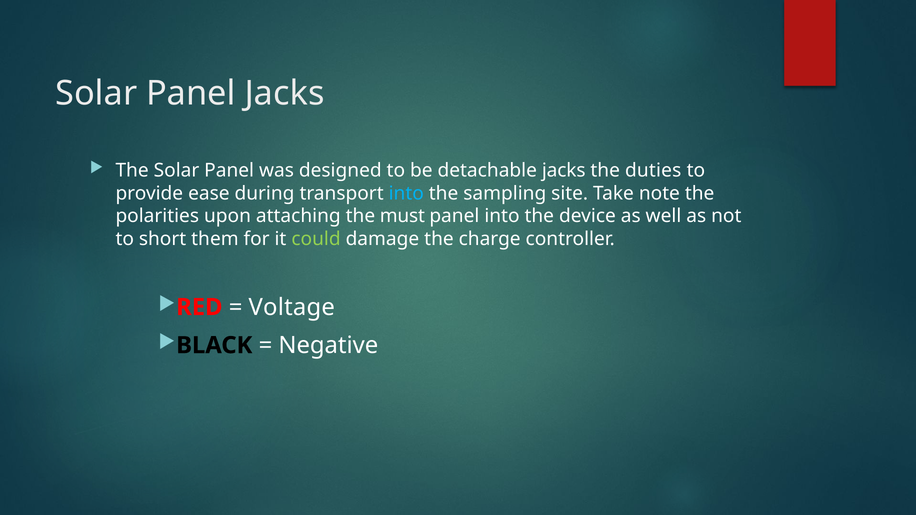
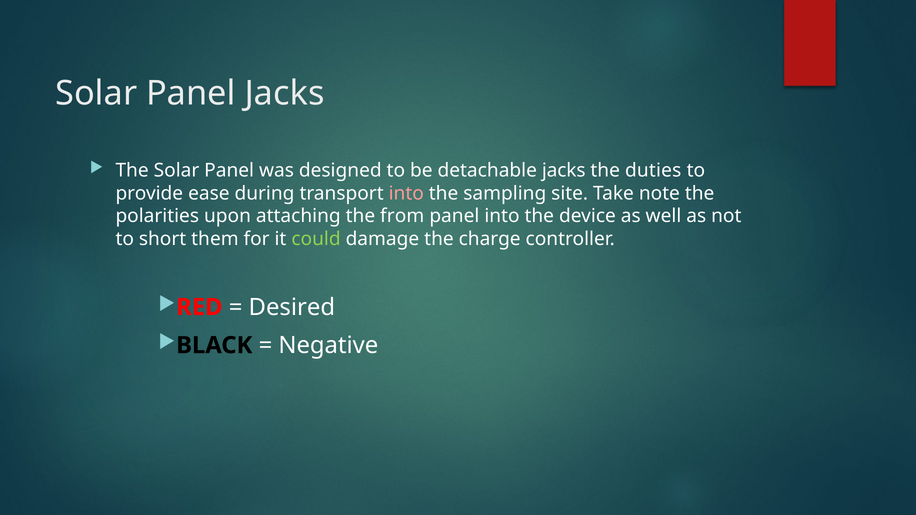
into colour: light blue -> pink (406, 193)
must: must -> from (402, 216)
Voltage: Voltage -> Desired (292, 307)
